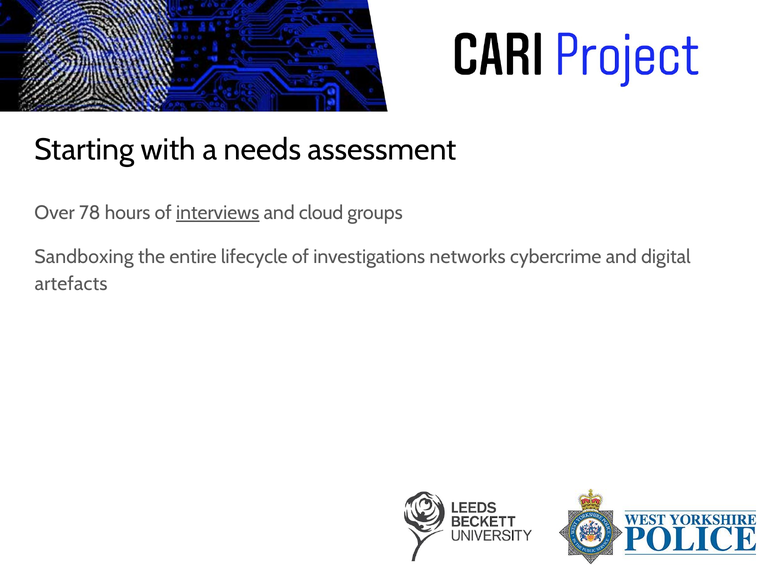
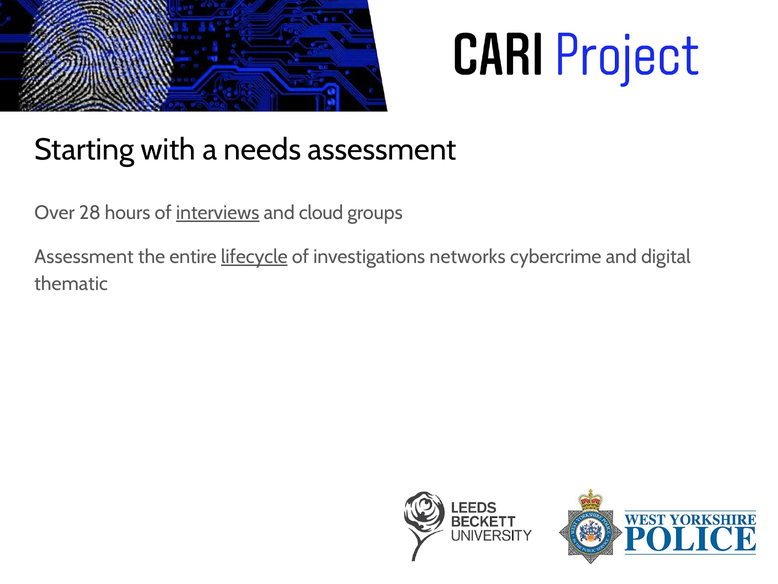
78: 78 -> 28 (90, 213)
Sandboxing: Sandboxing -> Assessment (84, 257)
lifecycle underline: none -> present (254, 257)
artefacts: artefacts -> thematic (71, 284)
